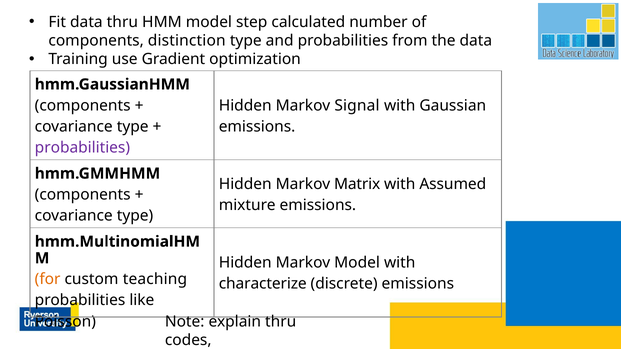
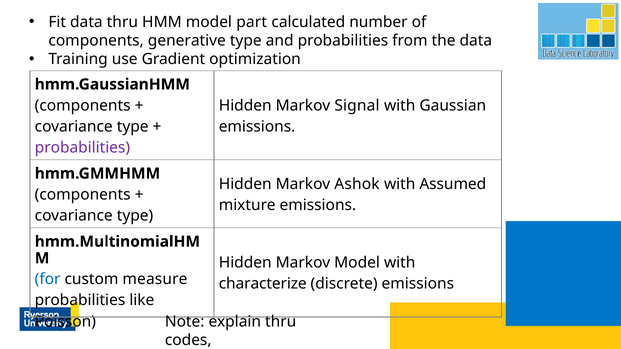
step: step -> part (252, 22)
distinction: distinction -> generative (187, 41)
Matrix: Matrix -> Ashok (357, 184)
for colour: orange -> blue (48, 280)
teaching: teaching -> measure (155, 280)
